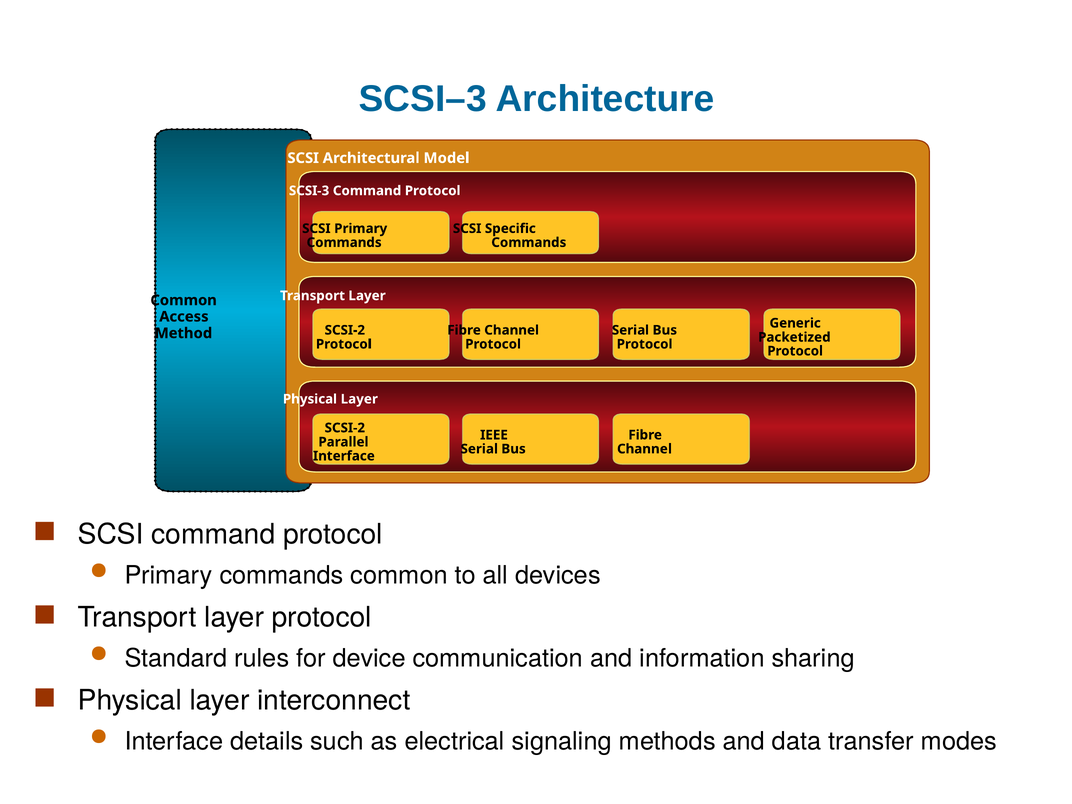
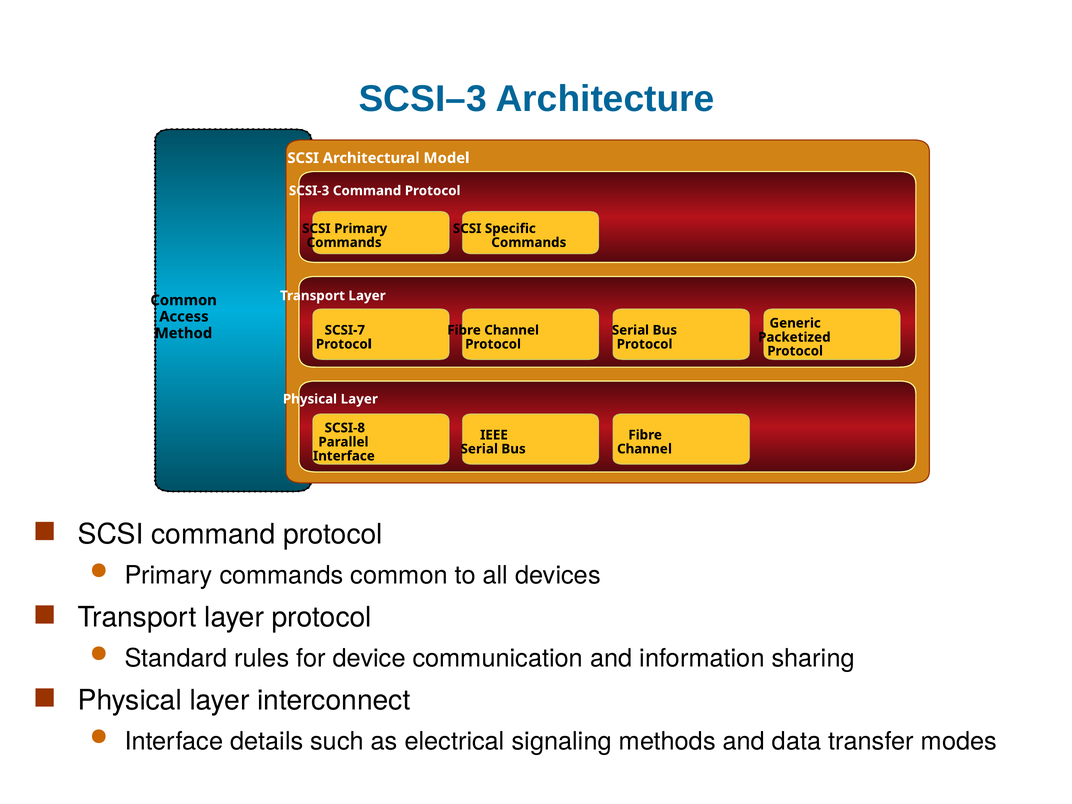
SCSI-2: SCSI-2 -> SCSI-7 (345, 330)
SCSI-2: SCSI-2 -> SCSI-8 (345, 428)
